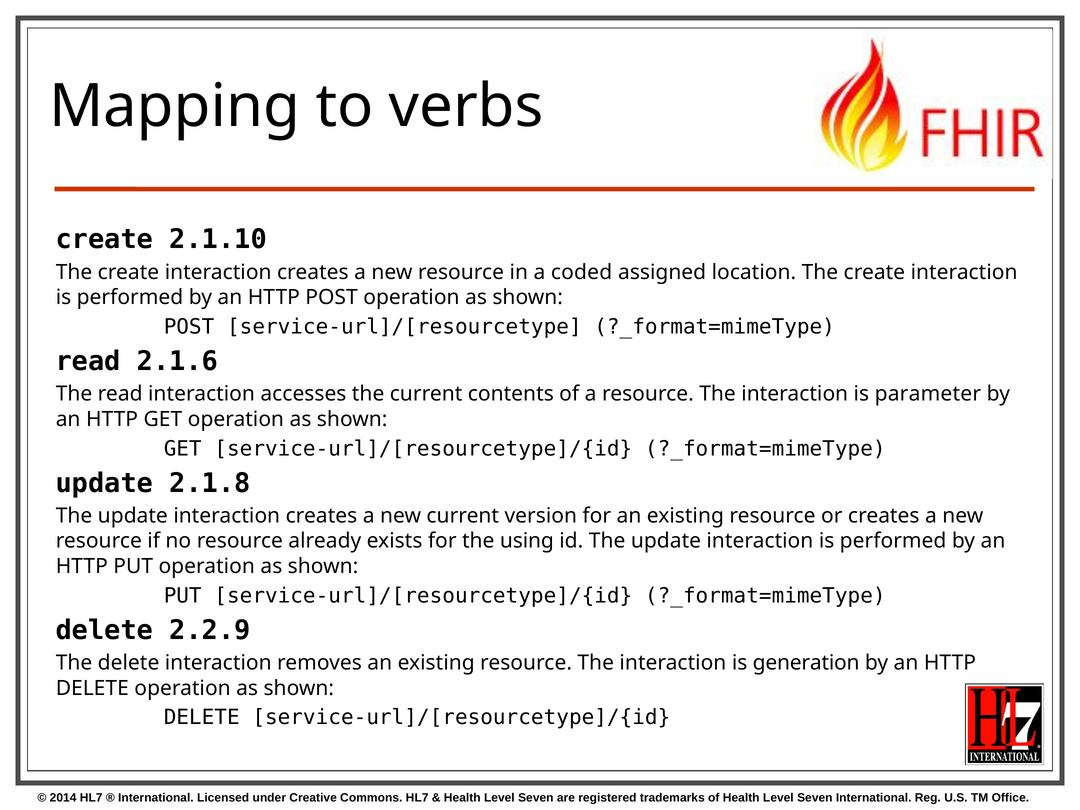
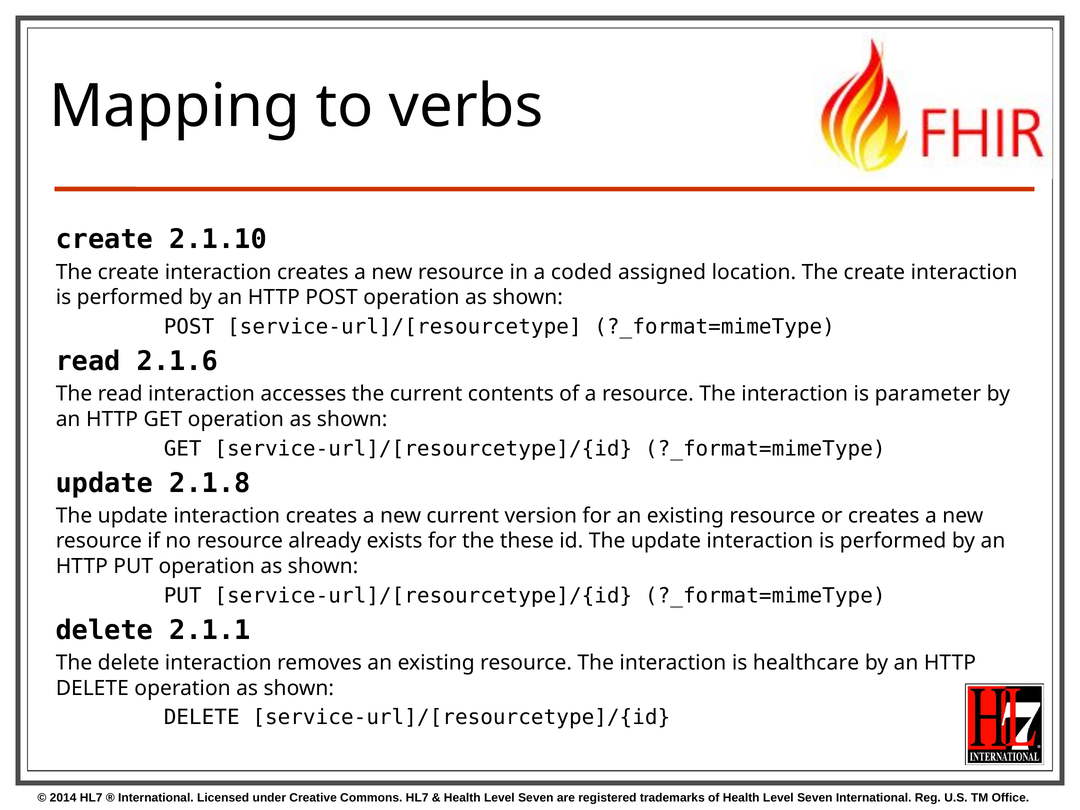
using: using -> these (527, 541)
2.2.9: 2.2.9 -> 2.1.1 (210, 630)
generation: generation -> healthcare (806, 663)
